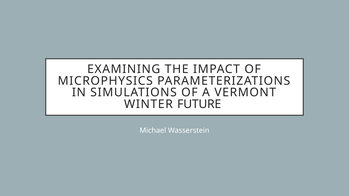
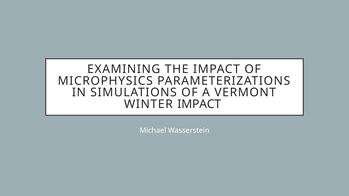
WINTER FUTURE: FUTURE -> IMPACT (199, 104)
